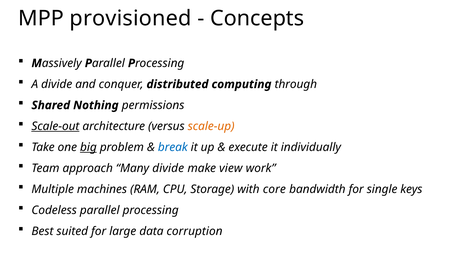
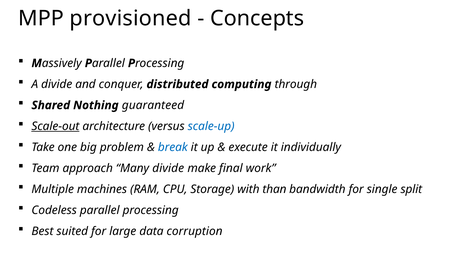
permissions: permissions -> guaranteed (153, 105)
scale-up colour: orange -> blue (211, 127)
big underline: present -> none (88, 148)
view: view -> final (231, 169)
core: core -> than (274, 190)
keys: keys -> split (411, 190)
